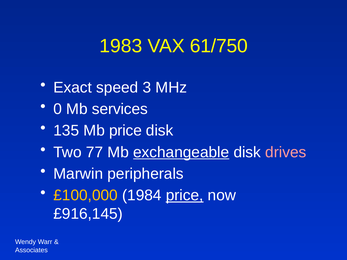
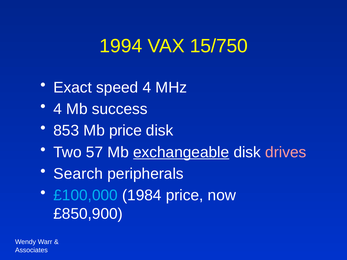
1983: 1983 -> 1994 (121, 46)
61/750: 61/750 -> 15/750 (219, 46)
speed 3: 3 -> 4 (147, 88)
0: 0 -> 4 (58, 109)
services: services -> success (120, 109)
135: 135 -> 853 (66, 131)
77: 77 -> 57 (95, 152)
Marwin: Marwin -> Search (78, 174)
£100,000 colour: yellow -> light blue (86, 196)
price underline: present -> none (185, 196)
£916,145: £916,145 -> £850,900 (88, 214)
